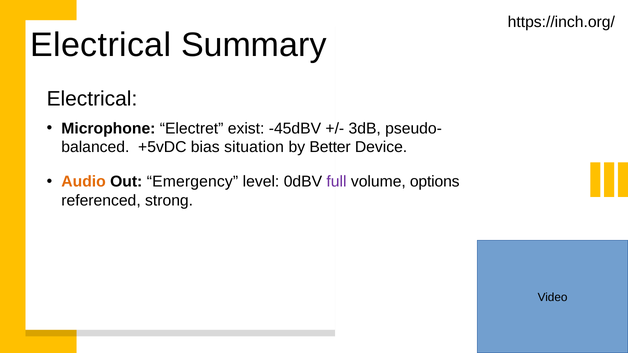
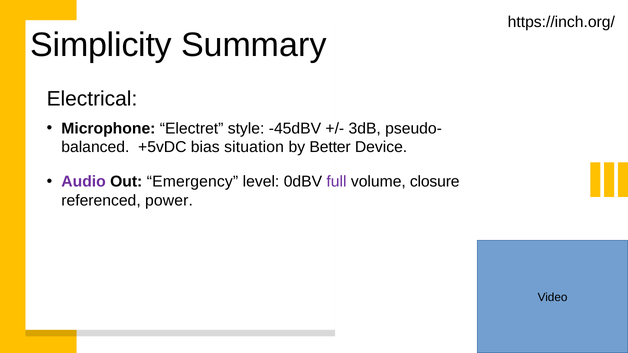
Electrical: Electrical -> Simplicity (101, 45)
exist: exist -> style (246, 129)
Audio colour: orange -> purple (84, 182)
options: options -> closure (435, 182)
strong: strong -> power (169, 201)
